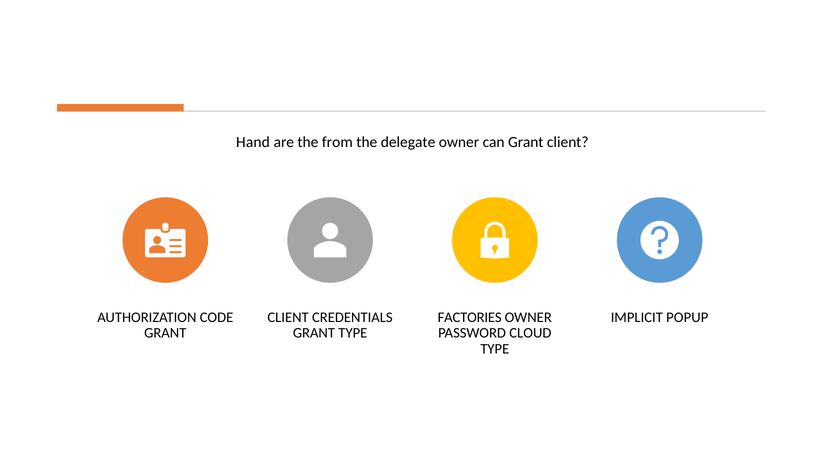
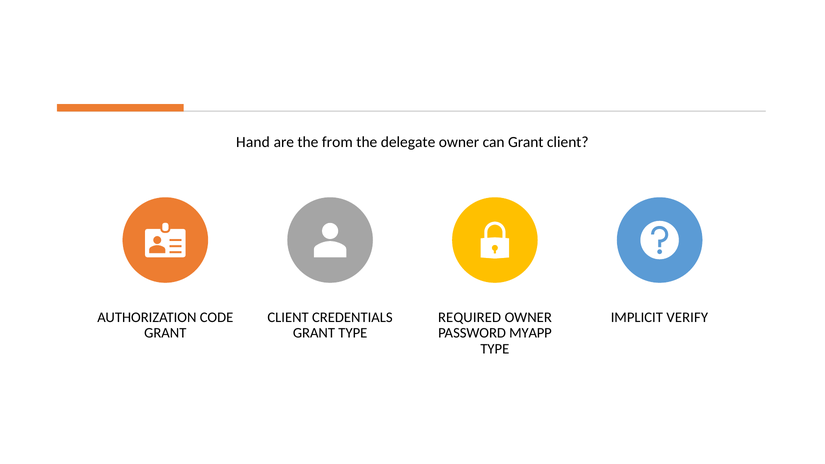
FACTORIES: FACTORIES -> REQUIRED (470, 317)
POPUP: POPUP -> VERIFY (687, 317)
CLOUD: CLOUD -> MYAPP (530, 333)
